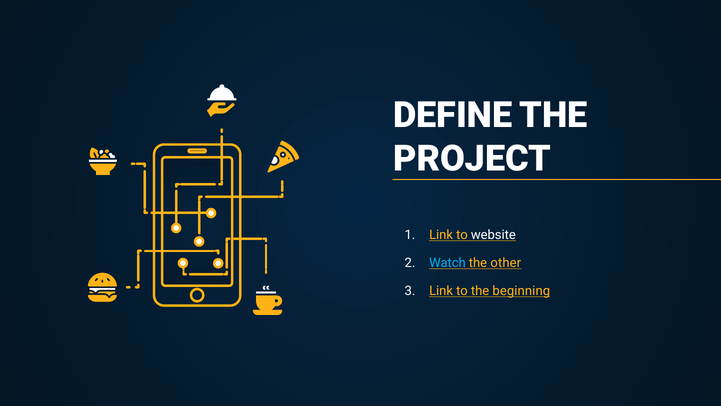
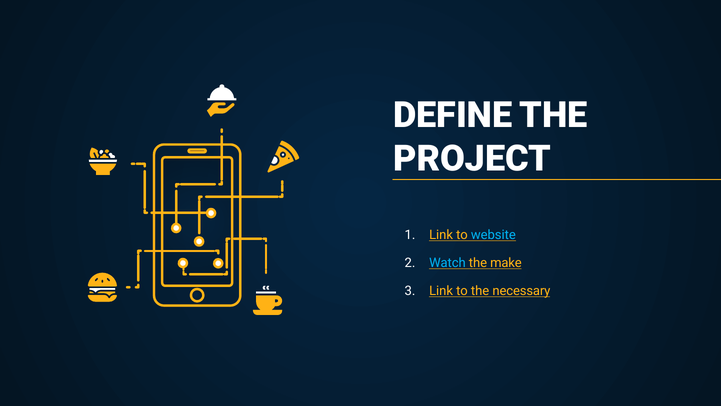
website colour: white -> light blue (493, 235)
other: other -> make (506, 263)
beginning: beginning -> necessary (521, 291)
